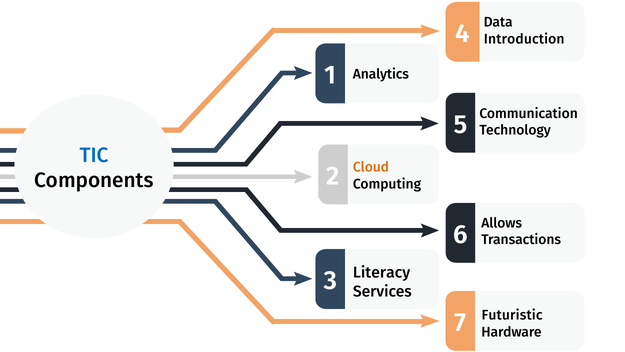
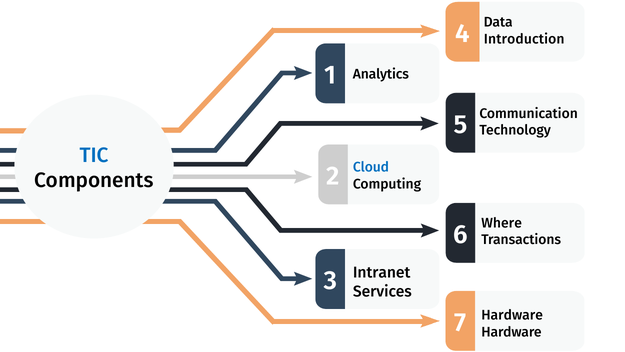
Cloud colour: orange -> blue (371, 167)
Allows: Allows -> Where (502, 223)
Literacy: Literacy -> Intranet (382, 272)
7 Futuristic: Futuristic -> Hardware (512, 315)
